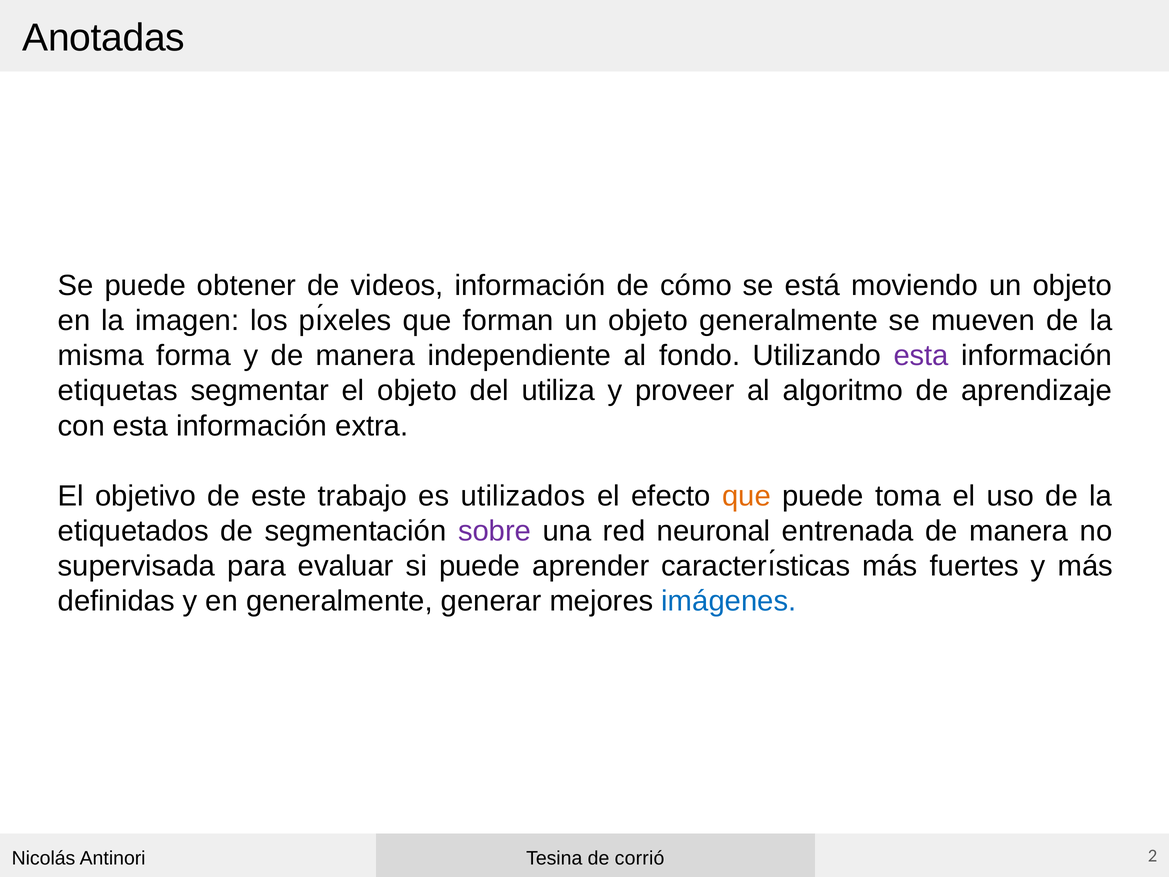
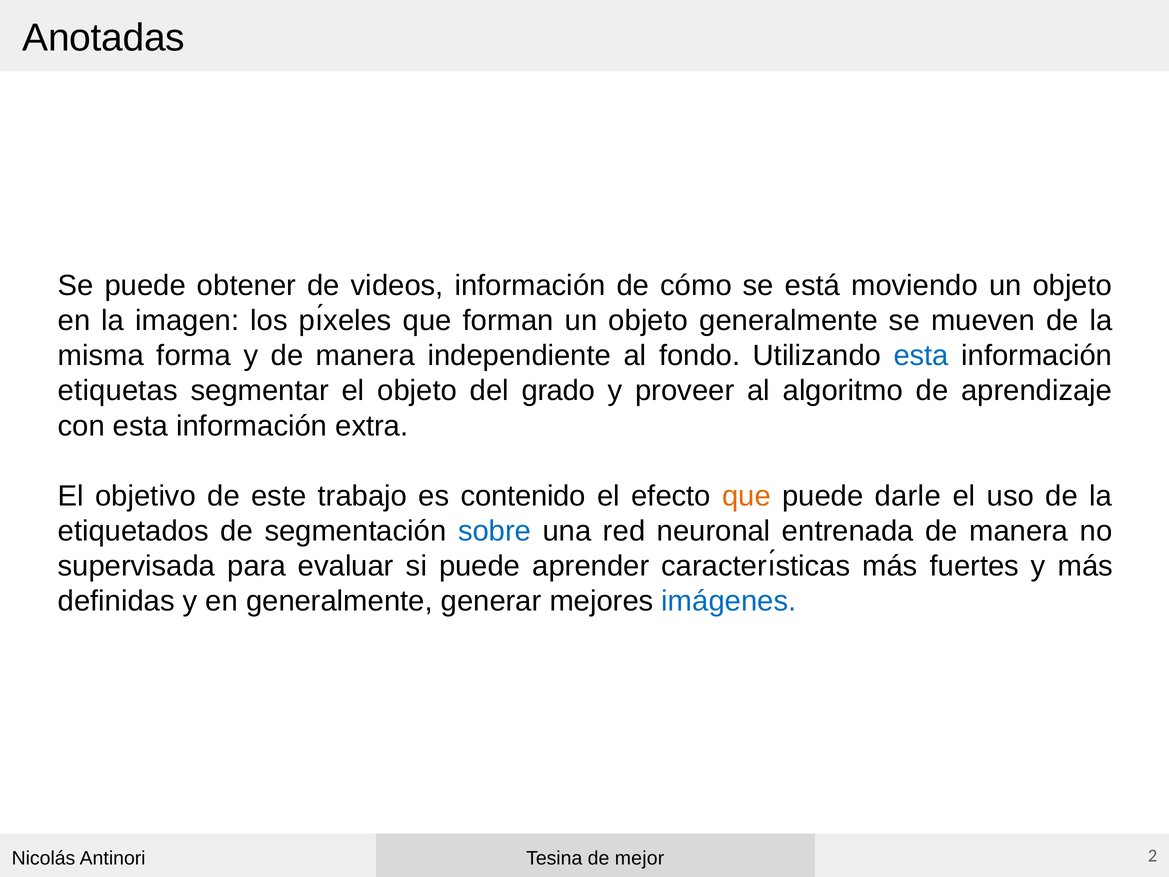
esta colour: purple -> blue (921, 356)
utiliza: utiliza -> grado (558, 391)
utilizados: utilizados -> contenido (523, 496)
toma: toma -> darle (908, 496)
sobre colour: purple -> blue (495, 531)
corrió: corrió -> mejor (640, 858)
